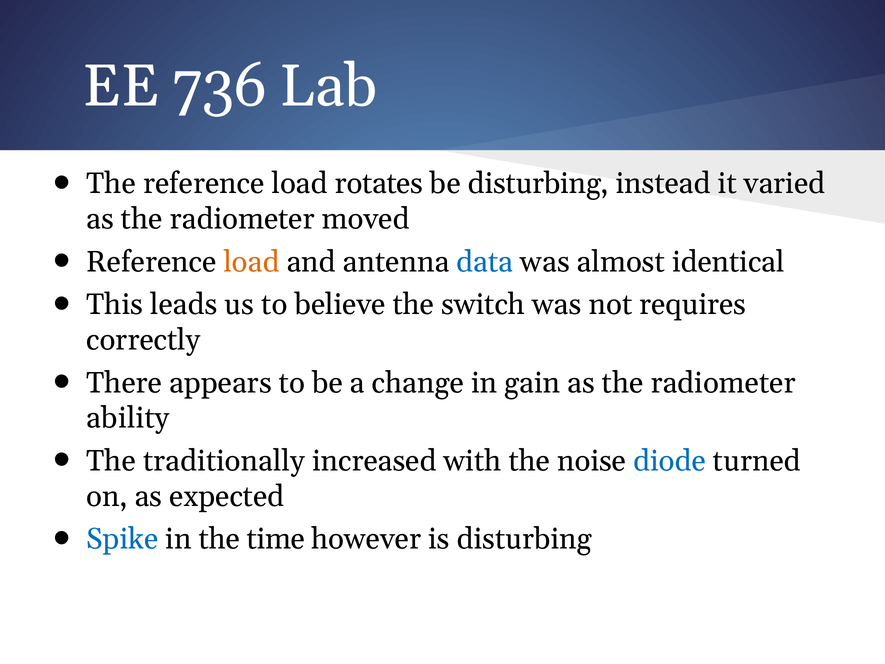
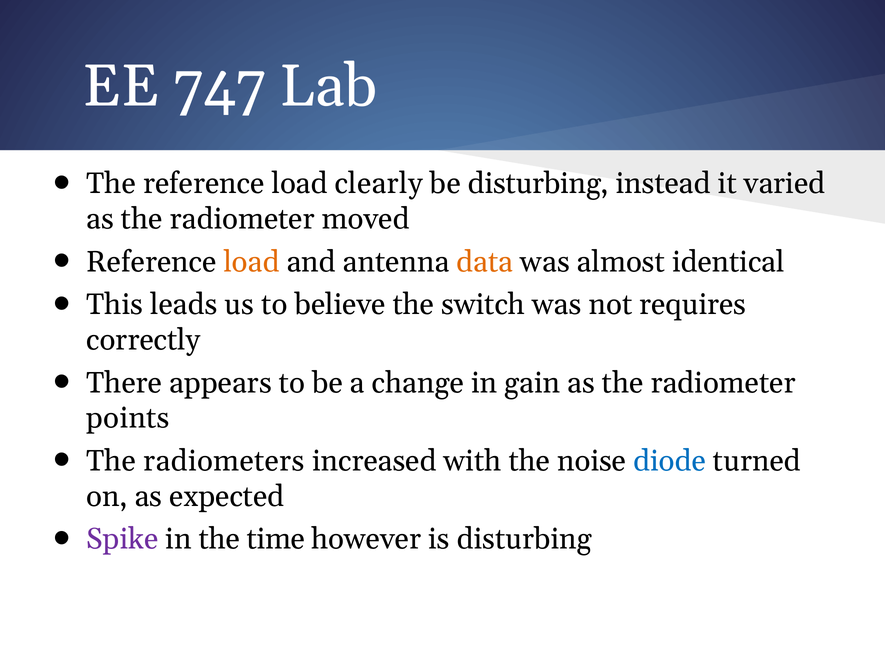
736: 736 -> 747 (220, 86)
rotates: rotates -> clearly (379, 183)
data colour: blue -> orange (485, 262)
ability: ability -> points (128, 418)
traditionally: traditionally -> radiometers (224, 461)
Spike colour: blue -> purple (122, 539)
